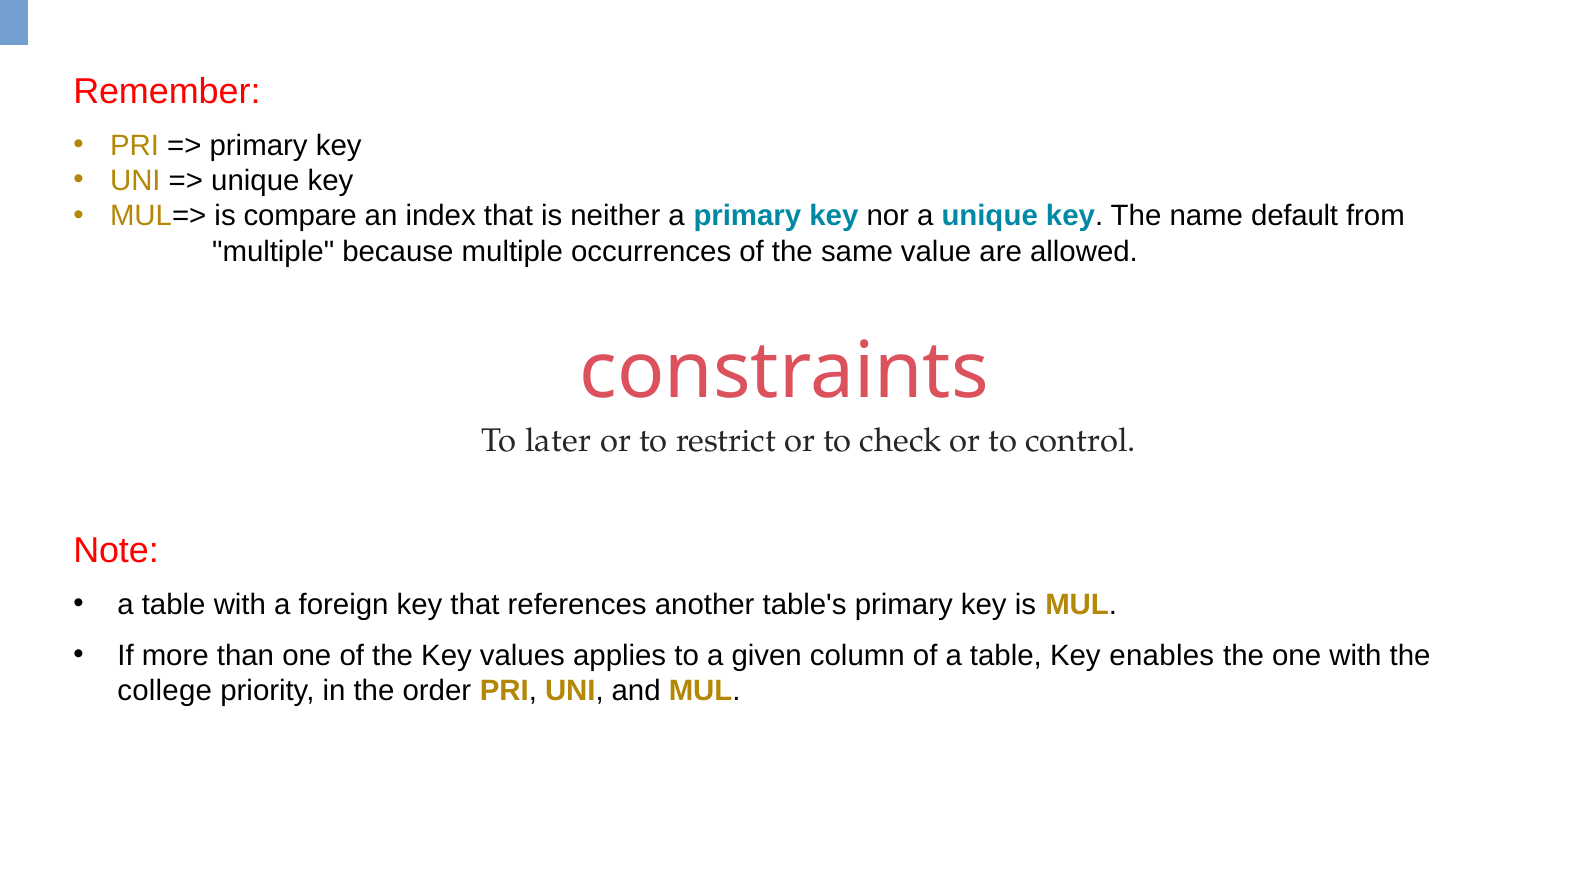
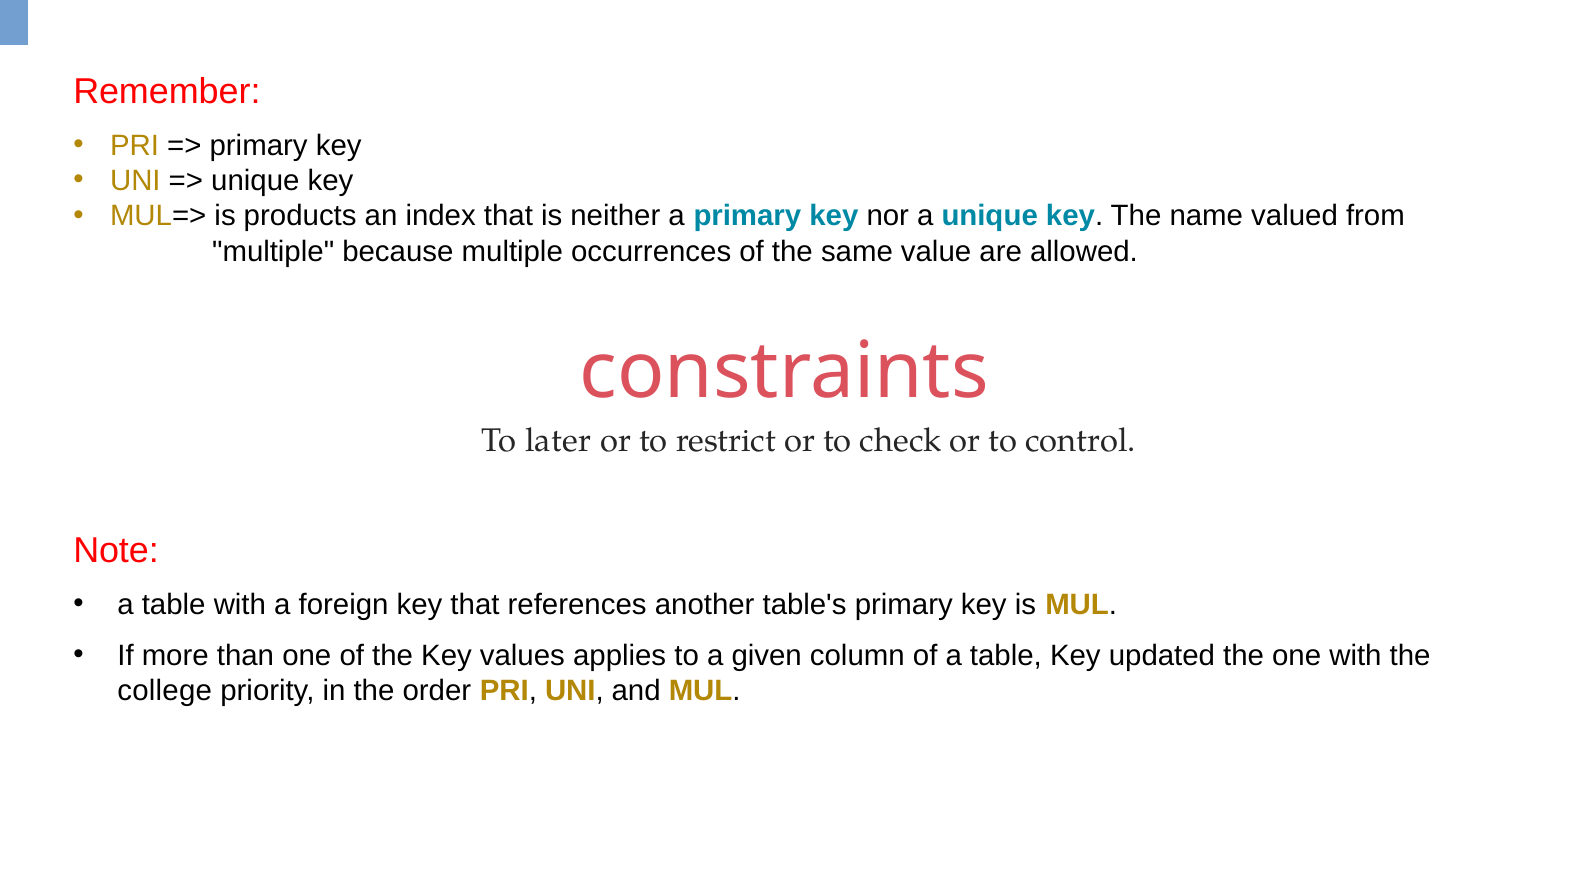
compare: compare -> products (300, 216)
default: default -> valued (1295, 216)
enables: enables -> updated (1162, 656)
